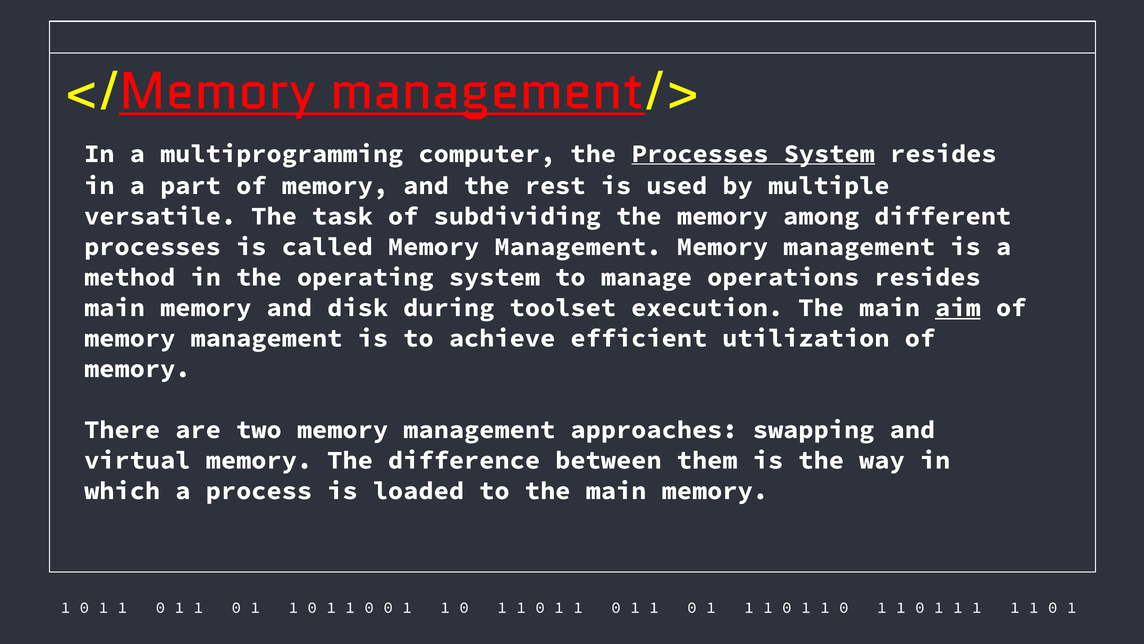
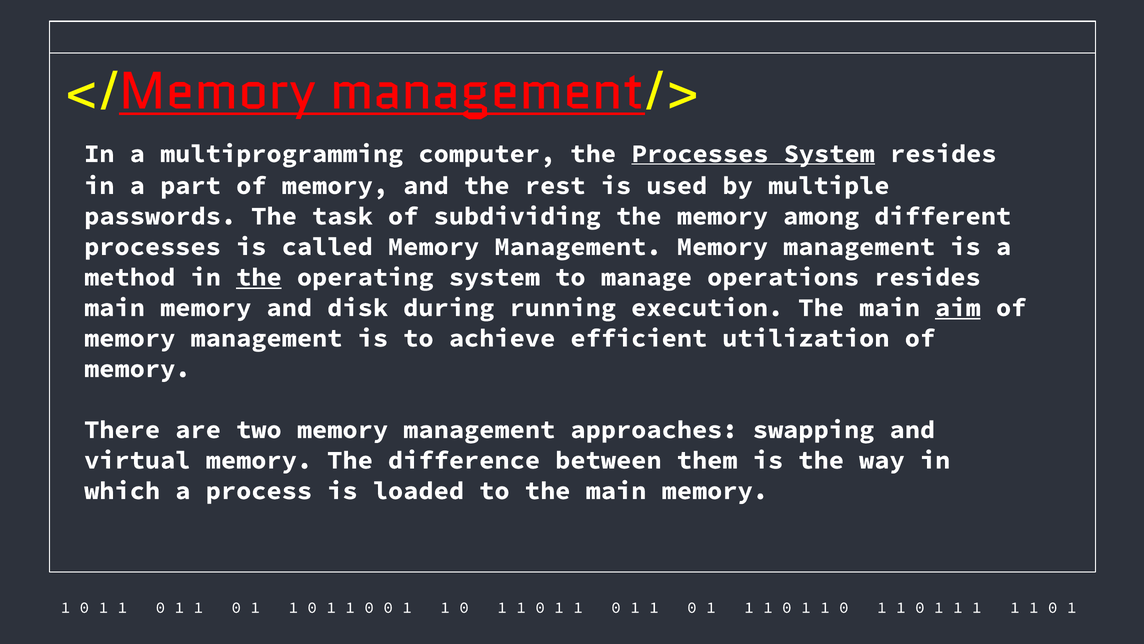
versatile: versatile -> passwords (160, 216)
the underline: none -> present (259, 277)
toolset: toolset -> running (563, 307)
